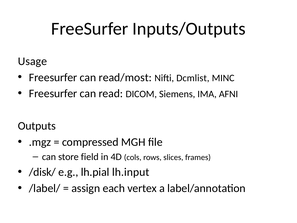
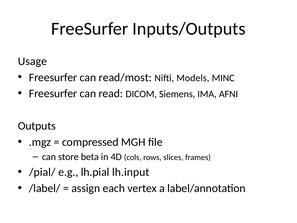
Dcmlist: Dcmlist -> Models (193, 78)
field: field -> beta (90, 157)
/disk/: /disk/ -> /pial/ (42, 172)
